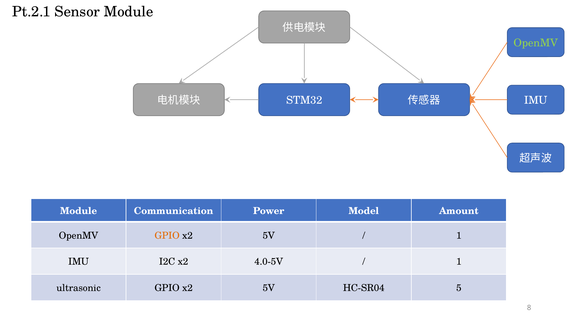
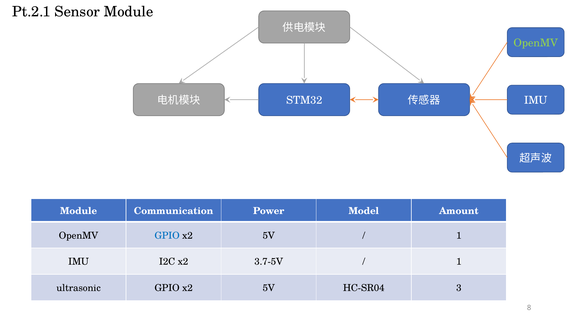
GPIO colour: orange -> blue (167, 236)
4.0-5V: 4.0-5V -> 3.7-5V (269, 262)
5: 5 -> 3 (459, 288)
